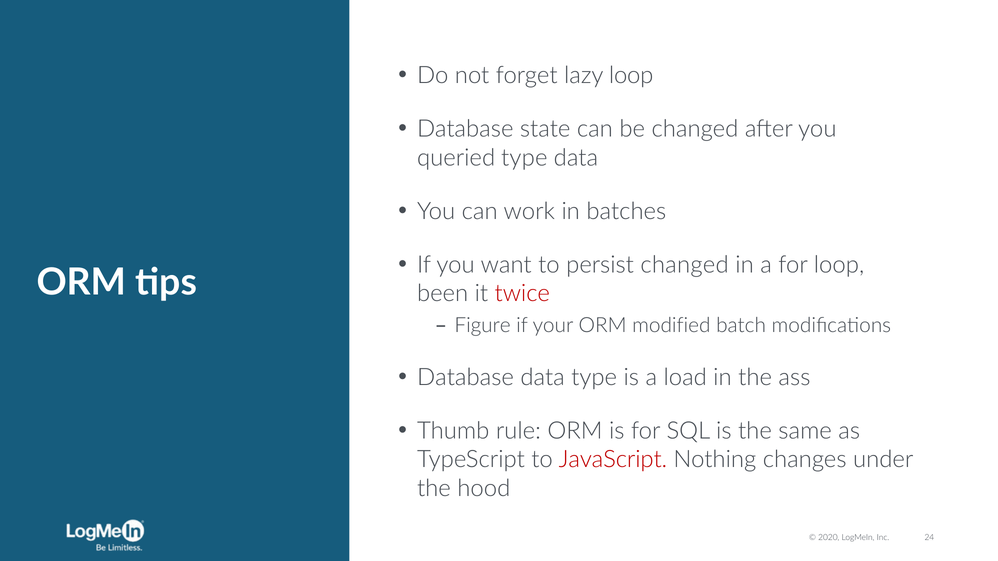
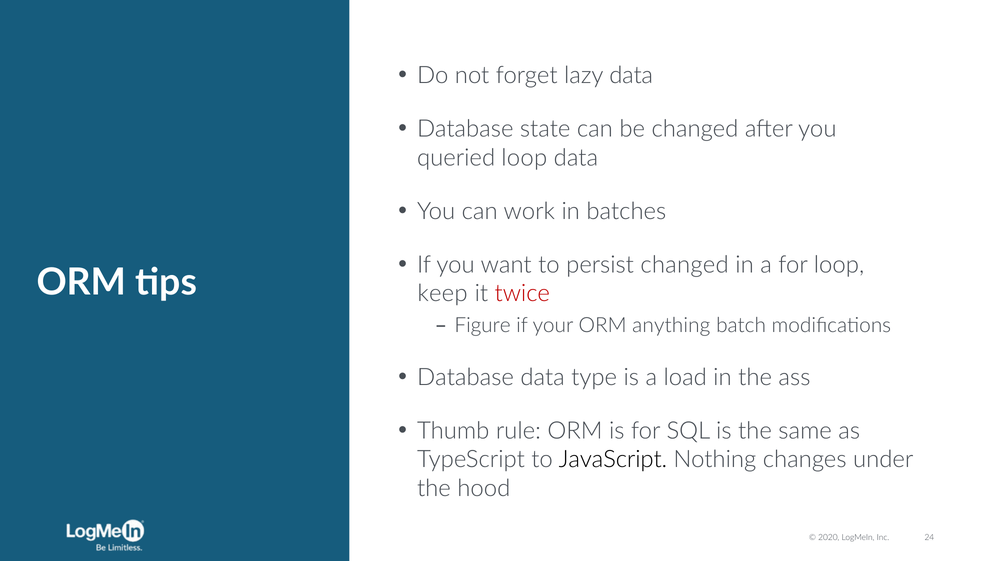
lazy loop: loop -> data (631, 75)
queried type: type -> loop (524, 158)
been: been -> keep (442, 294)
modified: modified -> anything (671, 326)
JavaScript colour: red -> black (613, 460)
